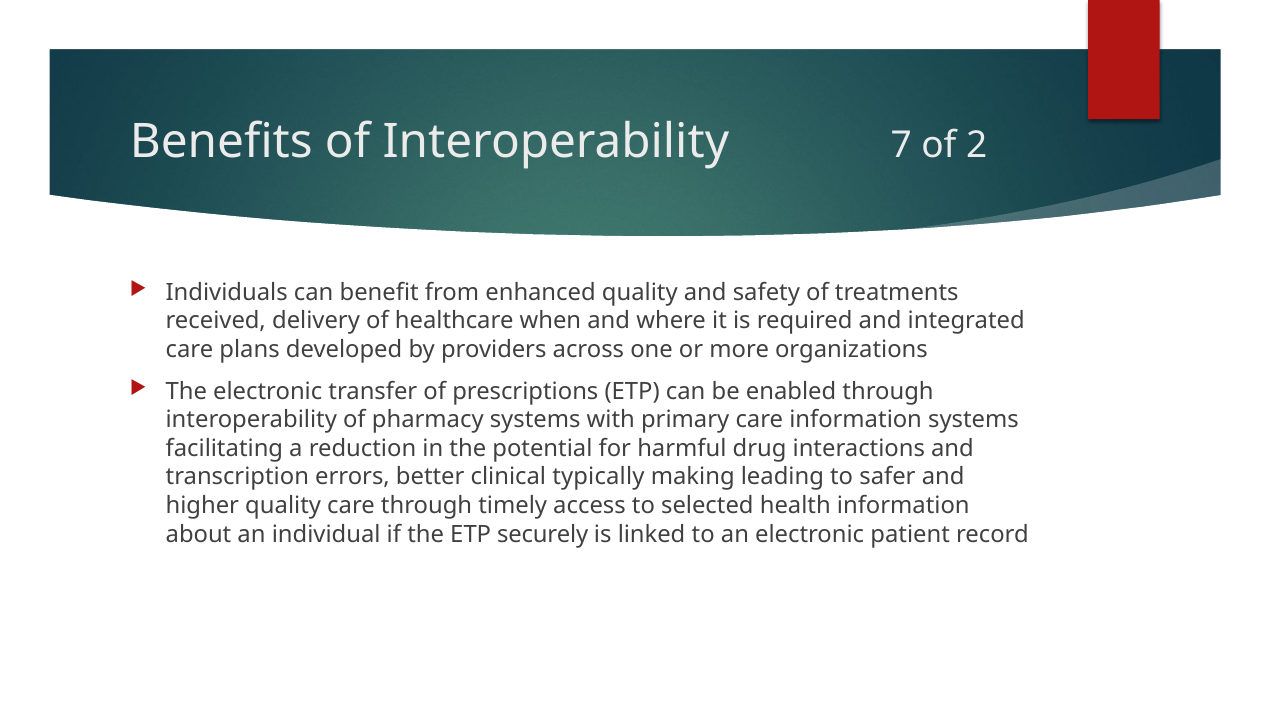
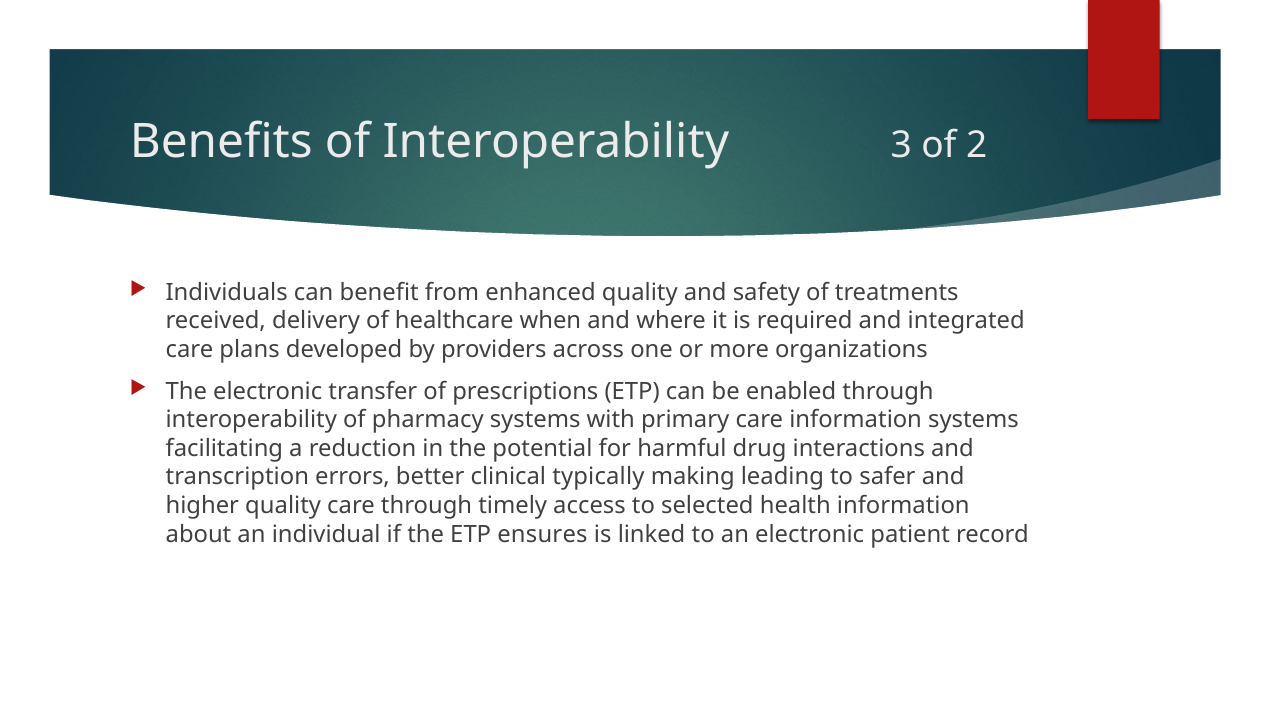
7: 7 -> 3 (901, 145)
securely: securely -> ensures (542, 534)
